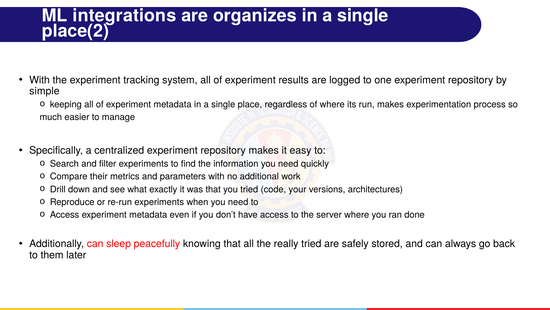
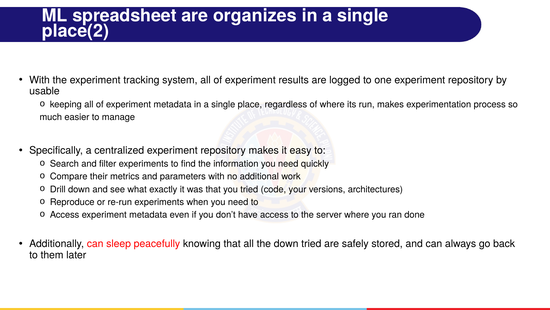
integrations: integrations -> spreadsheet (125, 16)
simple: simple -> usable (44, 91)
the really: really -> down (286, 243)
